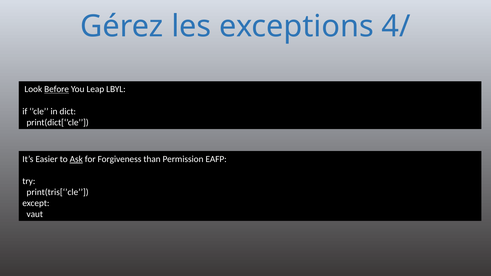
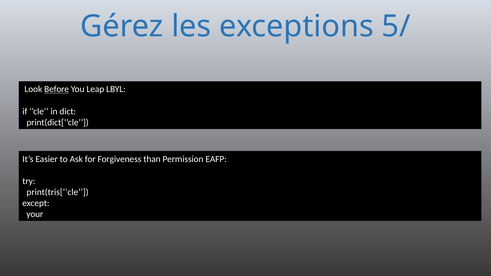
4/: 4/ -> 5/ (396, 26)
Ask underline: present -> none (76, 159)
vaut: vaut -> your (35, 214)
